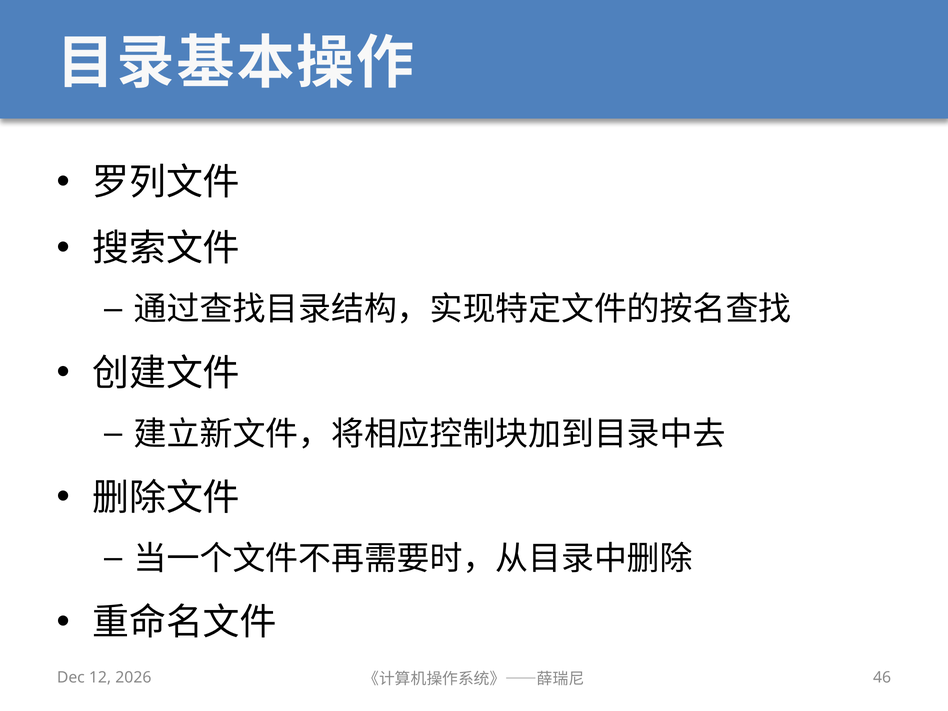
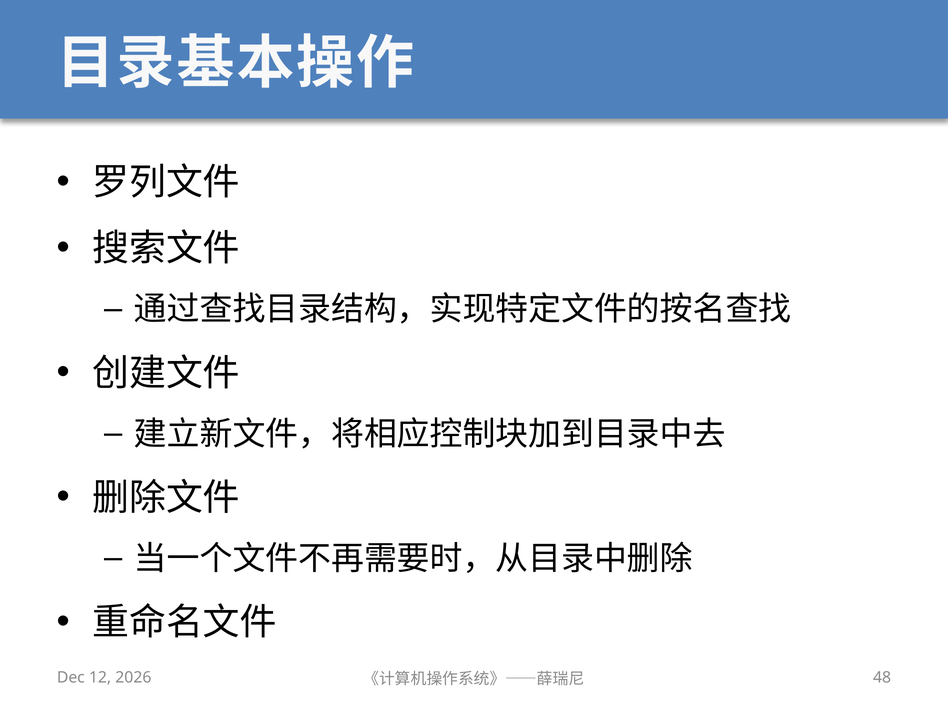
46: 46 -> 48 (882, 678)
